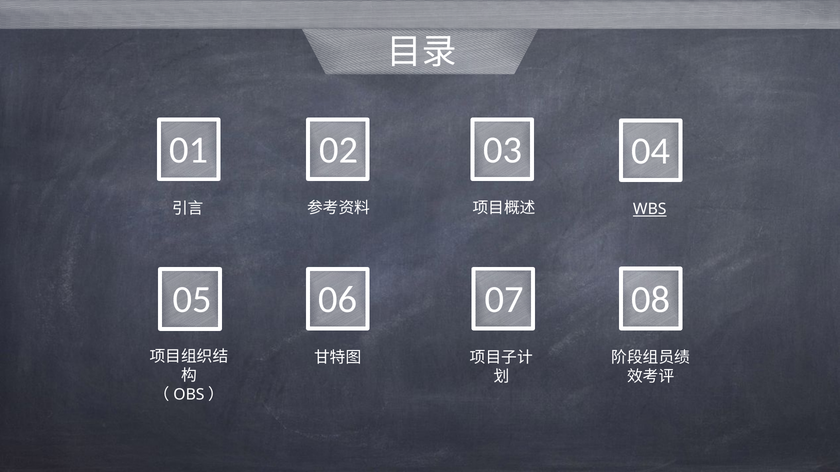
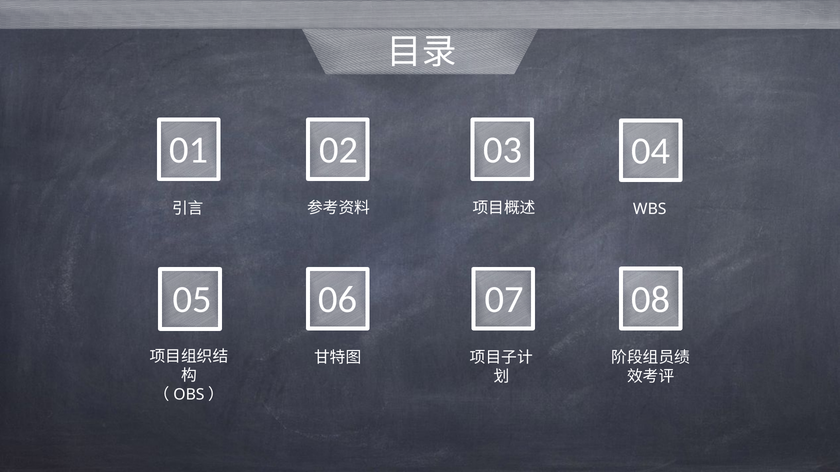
WBS underline: present -> none (650, 209)
